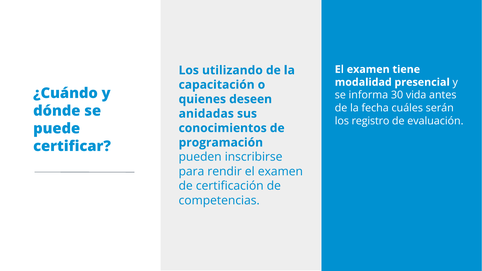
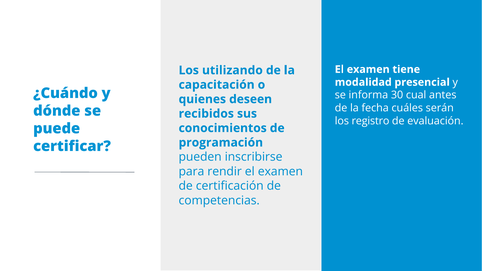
vida: vida -> cual (416, 95)
anidadas: anidadas -> recibidos (206, 114)
